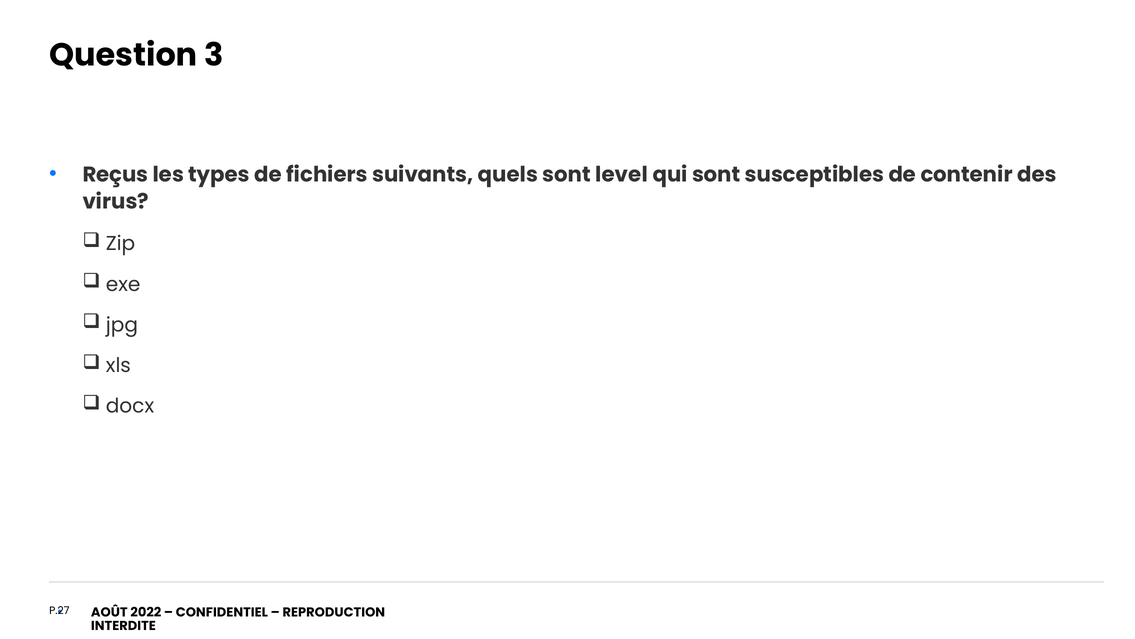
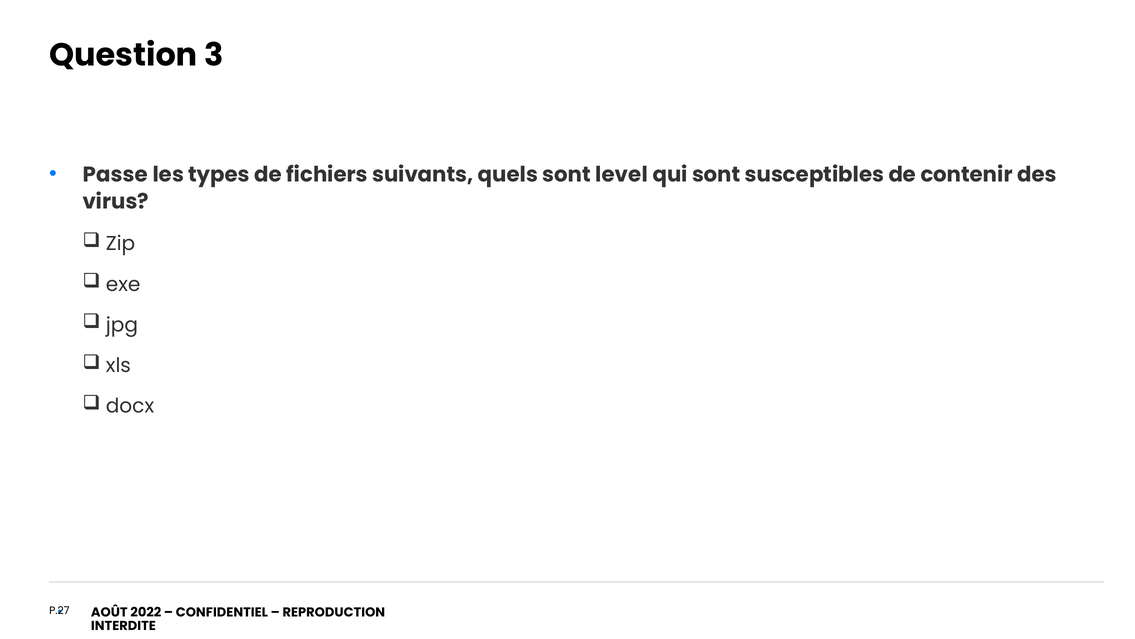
Reçus: Reçus -> Passe (115, 174)
